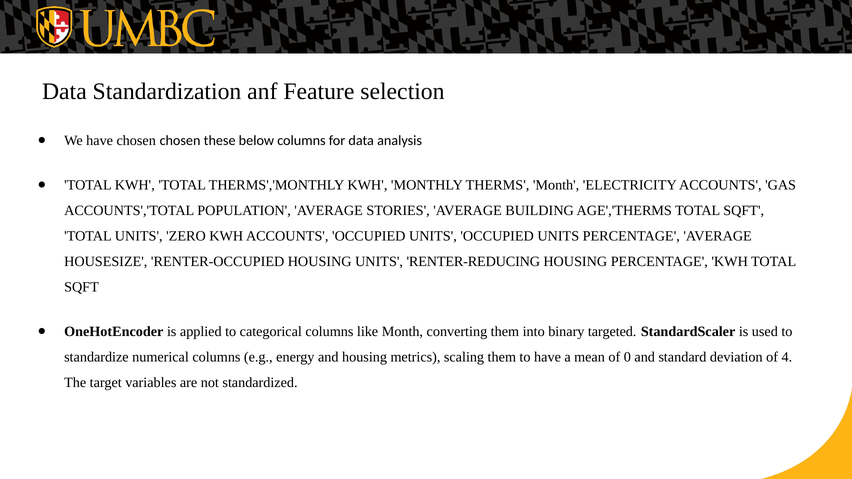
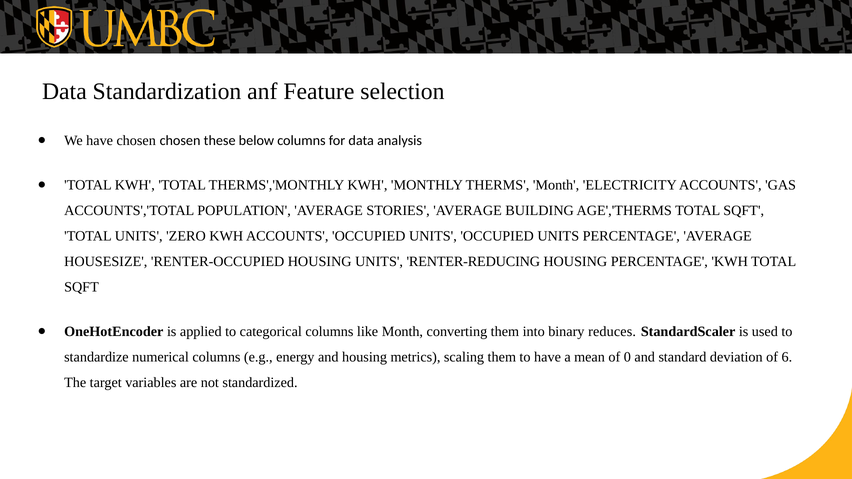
targeted: targeted -> reduces (612, 332)
4: 4 -> 6 (787, 357)
